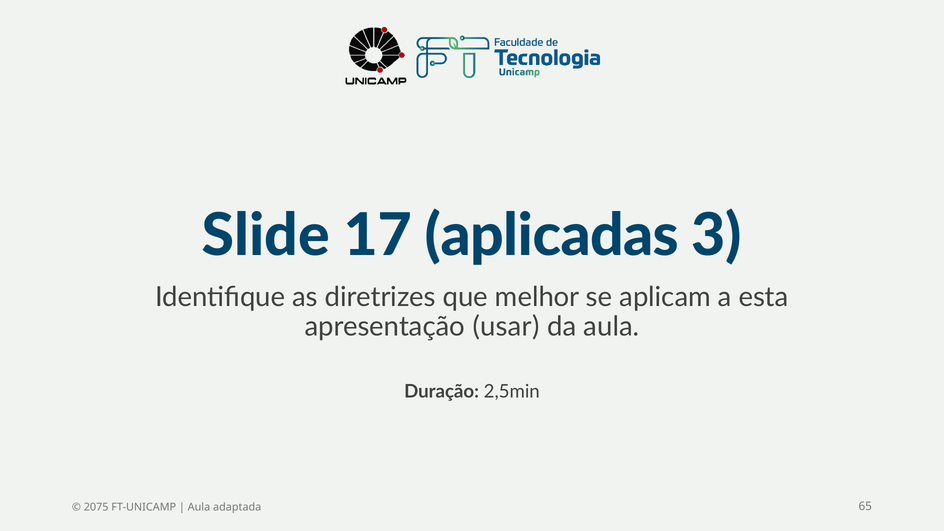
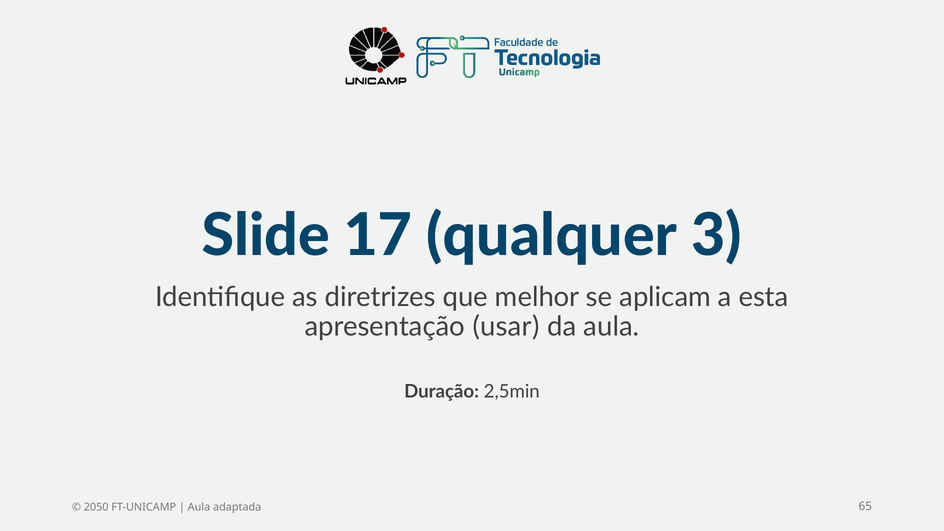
aplicadas: aplicadas -> qualquer (552, 236)
2075: 2075 -> 2050 (96, 507)
